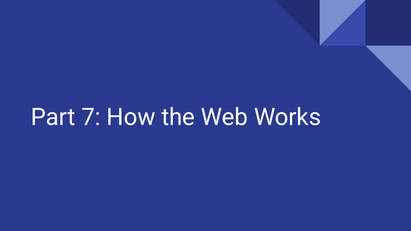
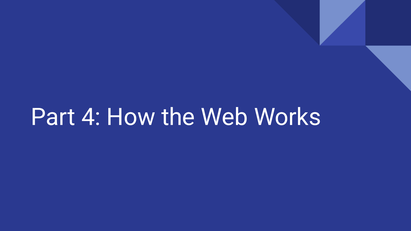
7: 7 -> 4 (91, 117)
